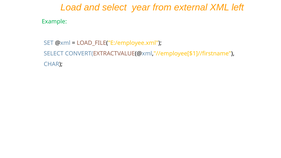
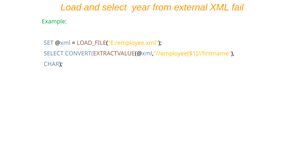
left: left -> fail (238, 7)
